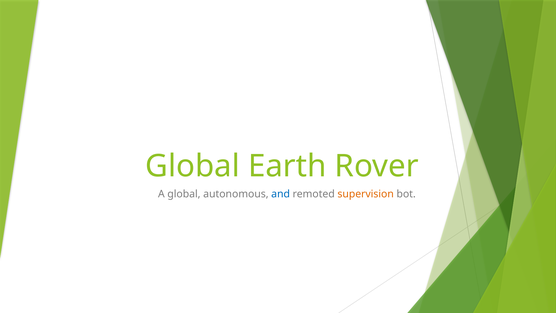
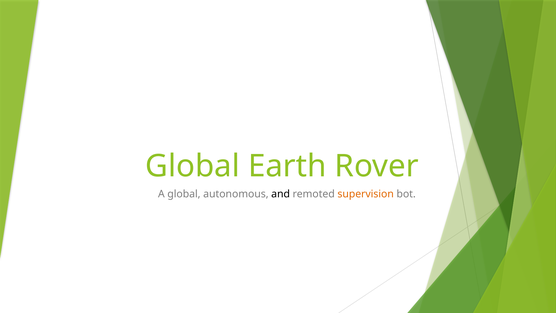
and colour: blue -> black (281, 194)
